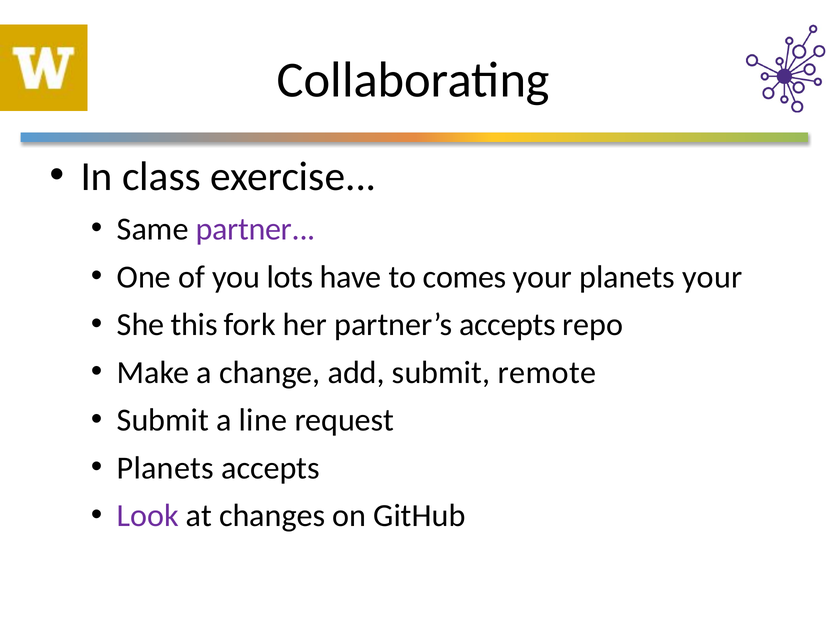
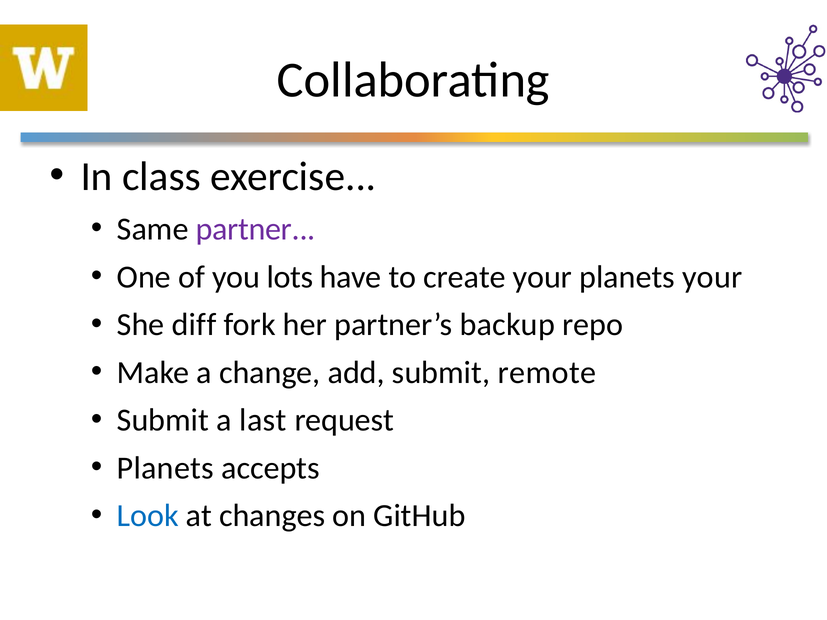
comes: comes -> create (465, 277)
this: this -> diff (194, 325)
partner’s accepts: accepts -> backup (507, 325)
line: line -> last (263, 420)
Look colour: purple -> blue (148, 516)
